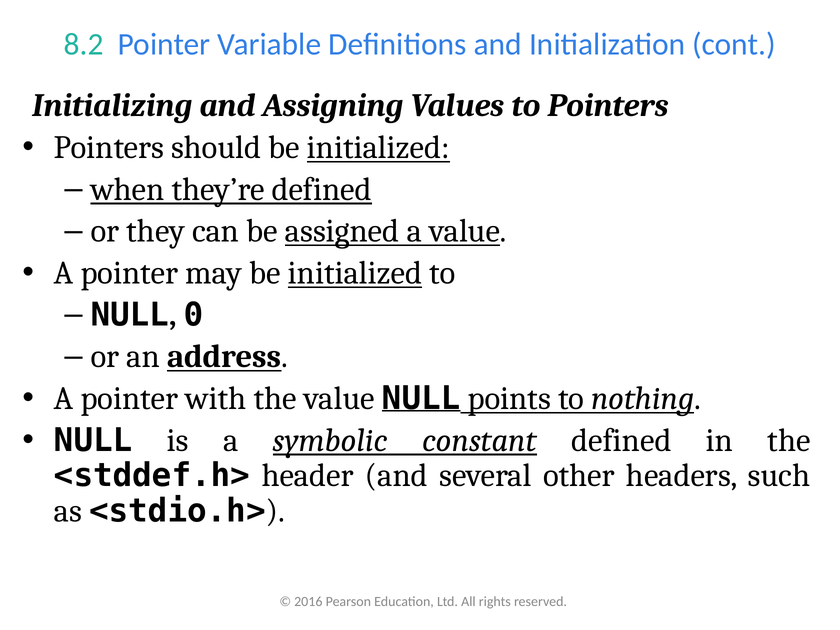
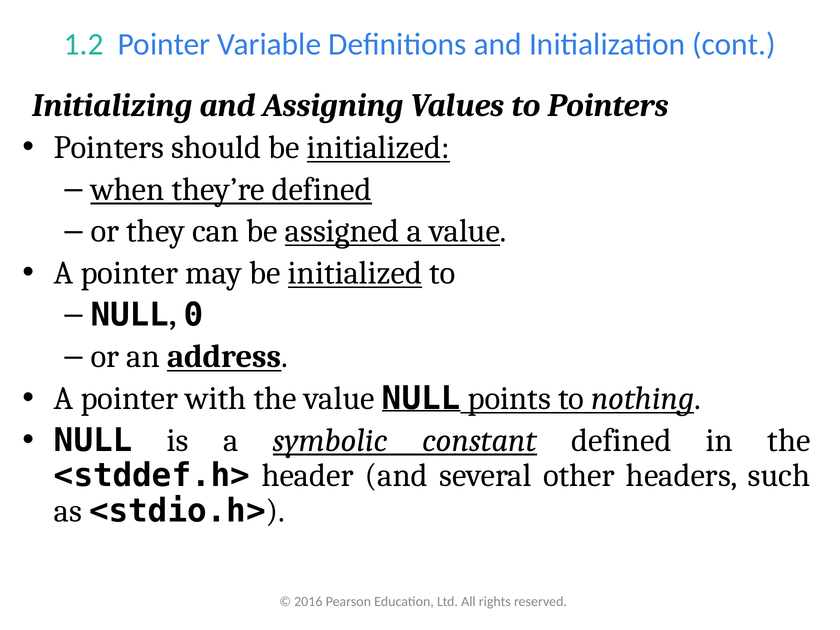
8.2: 8.2 -> 1.2 (84, 44)
